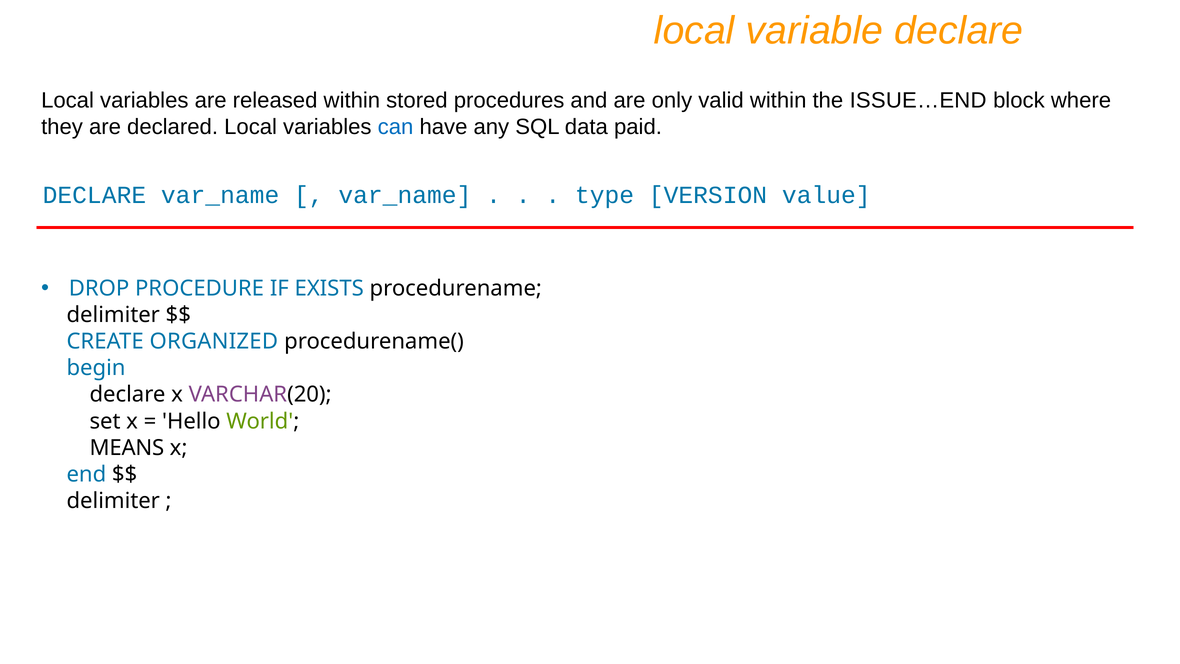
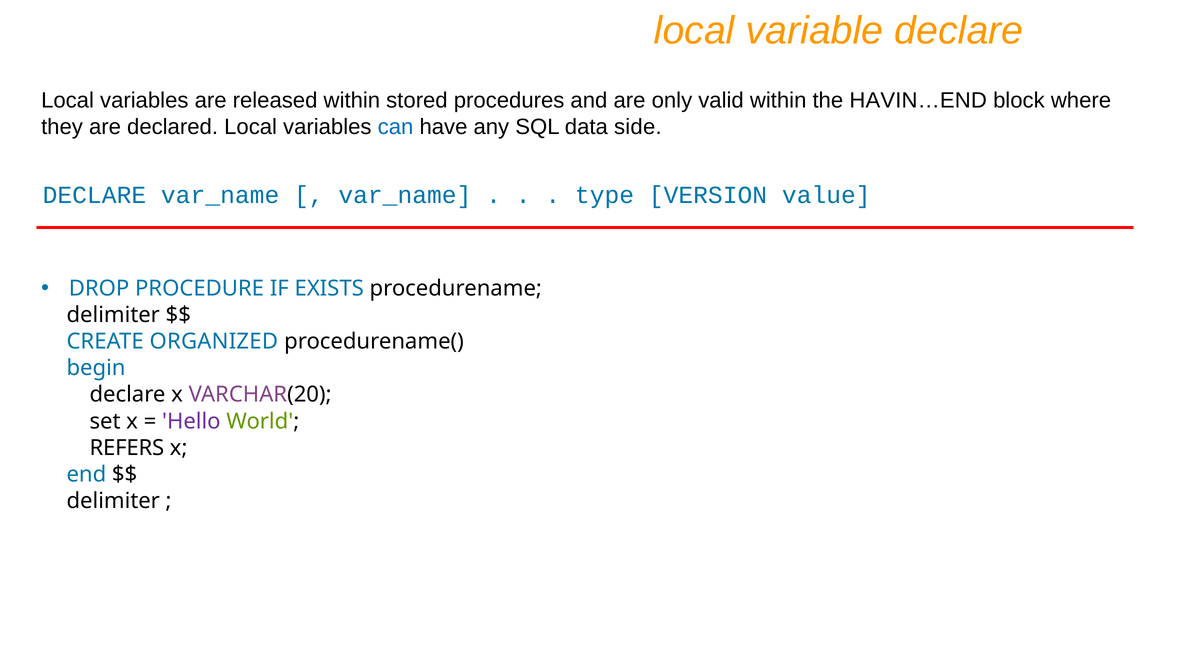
ISSUE…END: ISSUE…END -> HAVIN…END (918, 100)
paid: paid -> side (638, 127)
Hello colour: black -> purple (191, 421)
MEANS: MEANS -> REFERS (127, 448)
